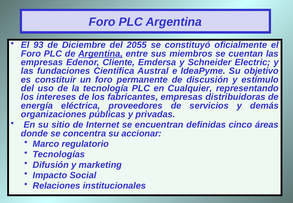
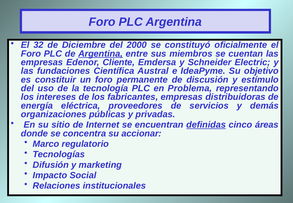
93: 93 -> 32 (38, 45)
2055: 2055 -> 2000 (137, 45)
Cualquier: Cualquier -> Problema (190, 88)
definidas underline: none -> present (206, 125)
